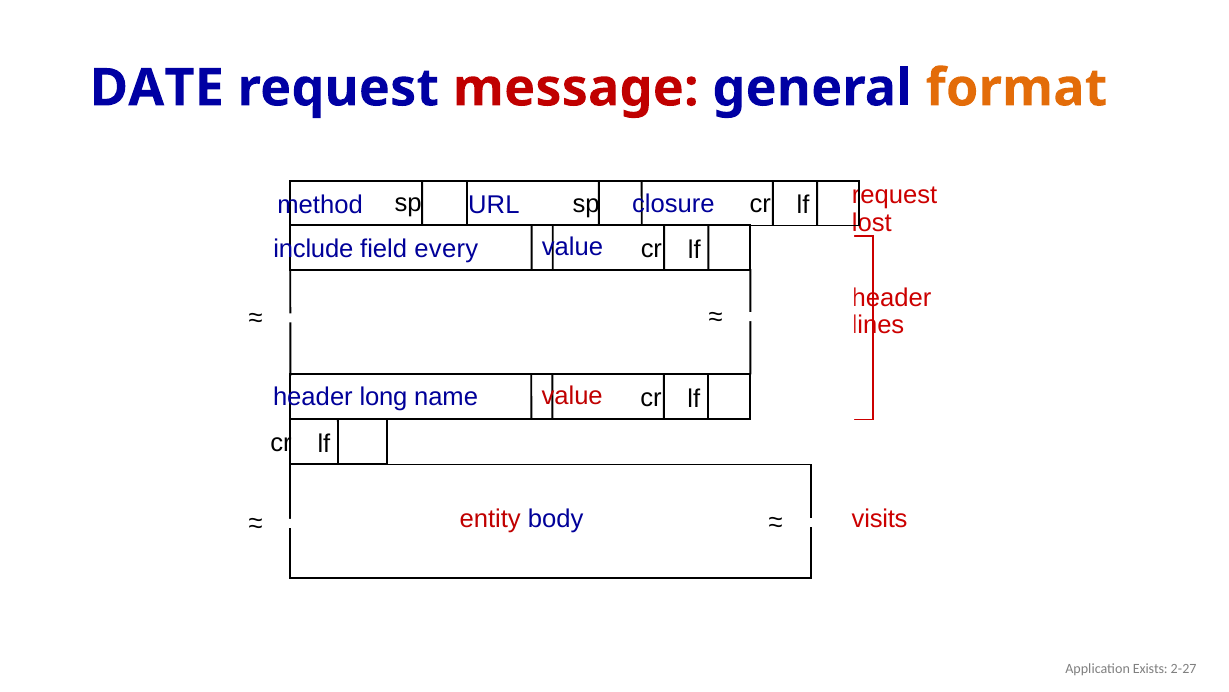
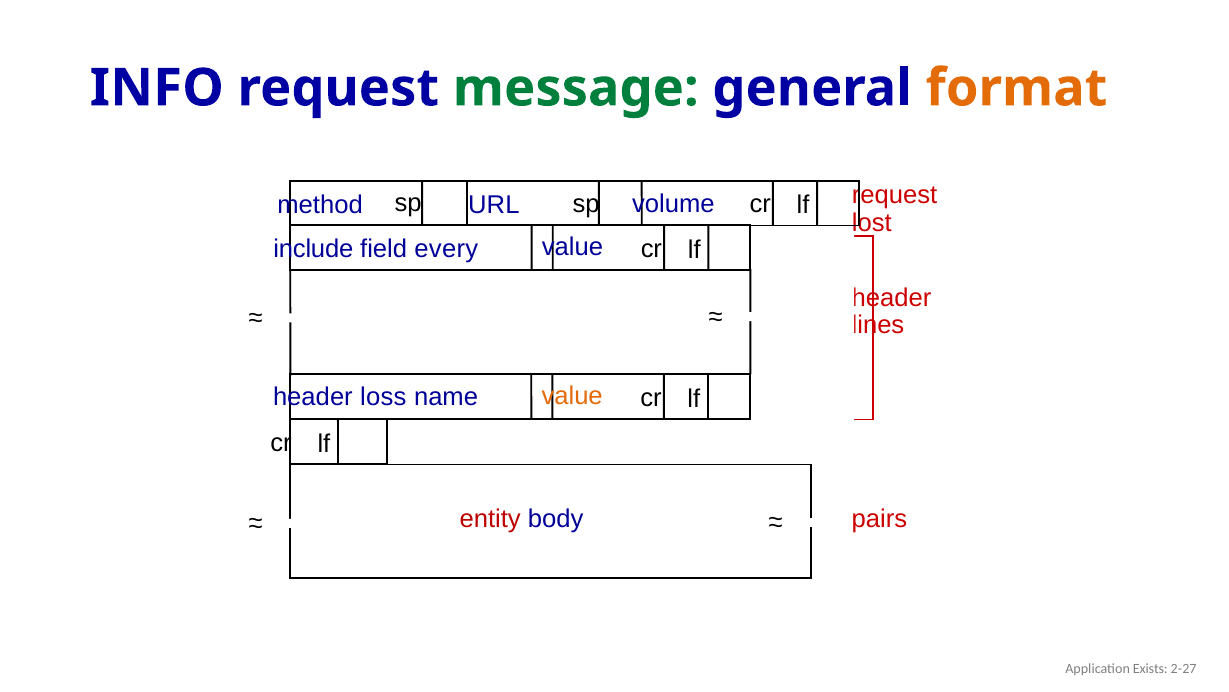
DATE: DATE -> INFO (157, 88)
message colour: red -> green (576, 88)
closure: closure -> volume (673, 203)
value colour: red -> orange (572, 396)
long: long -> loss (383, 397)
visits: visits -> pairs (879, 518)
